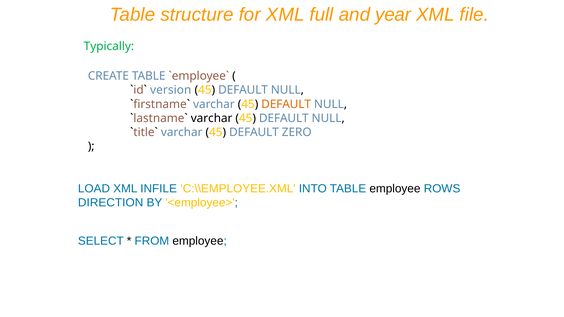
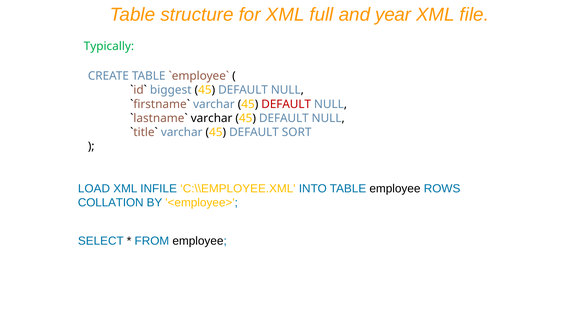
version: version -> biggest (171, 90)
DEFAULT colour: orange -> red (286, 104)
ZERO: ZERO -> SORT (297, 132)
DIRECTION: DIRECTION -> COLLATION (111, 203)
